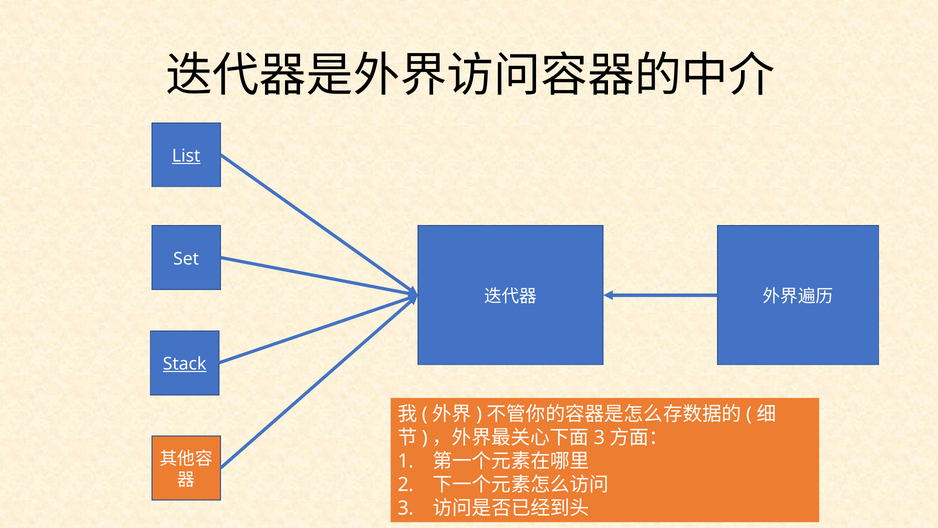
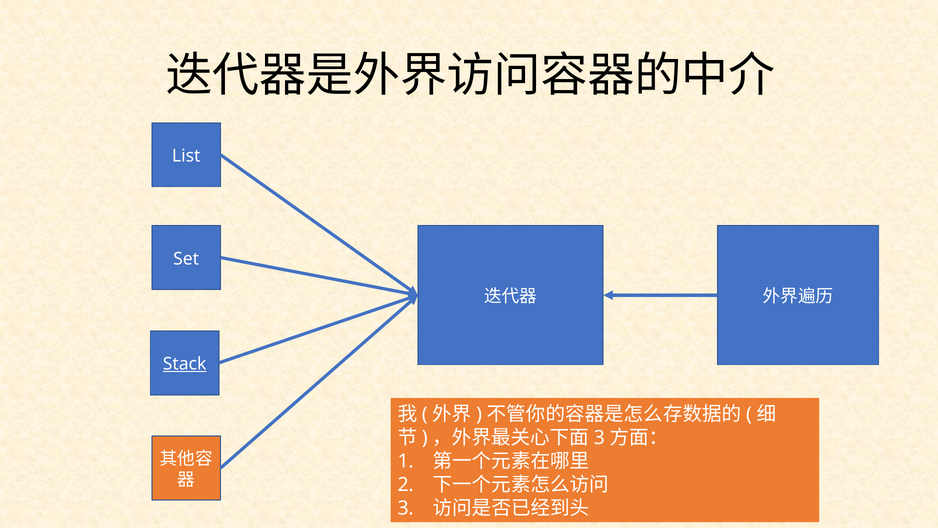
List underline: present -> none (186, 156)
